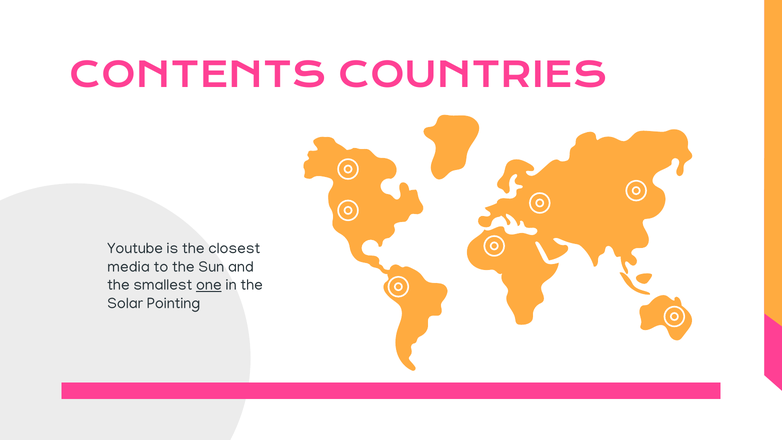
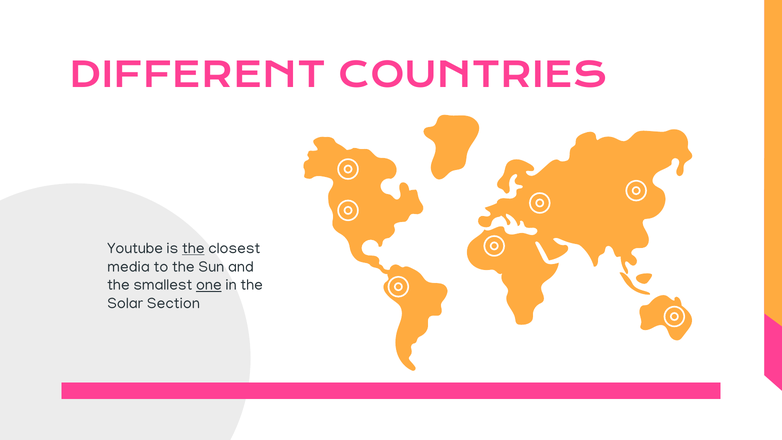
CONTENTS: CONTENTS -> DIFFERENT (198, 76)
the underline: none -> present (193, 248)
Pointing: Pointing -> Section (173, 303)
